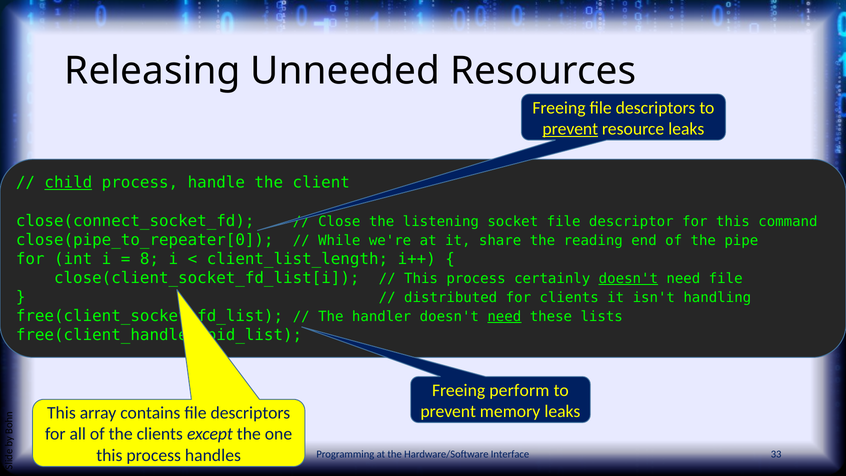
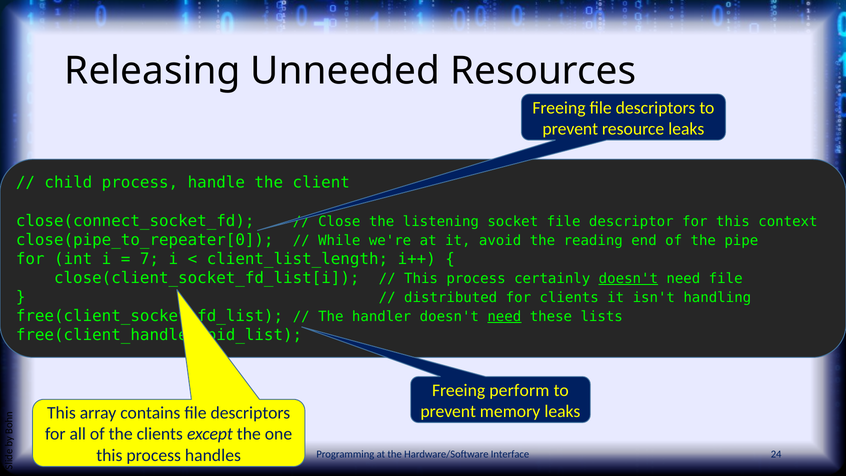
prevent underline: present -> none (570, 129)
child underline: present -> none (68, 183)
command: command -> context (788, 221)
share: share -> avoid (500, 240)
8: 8 -> 7 (149, 259)
33: 33 -> 24 (776, 454)
